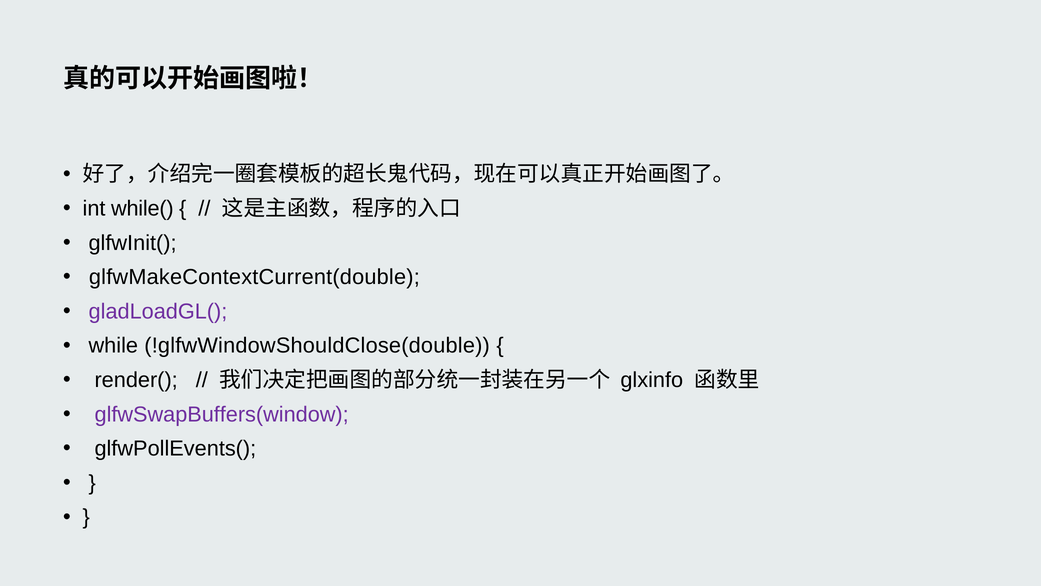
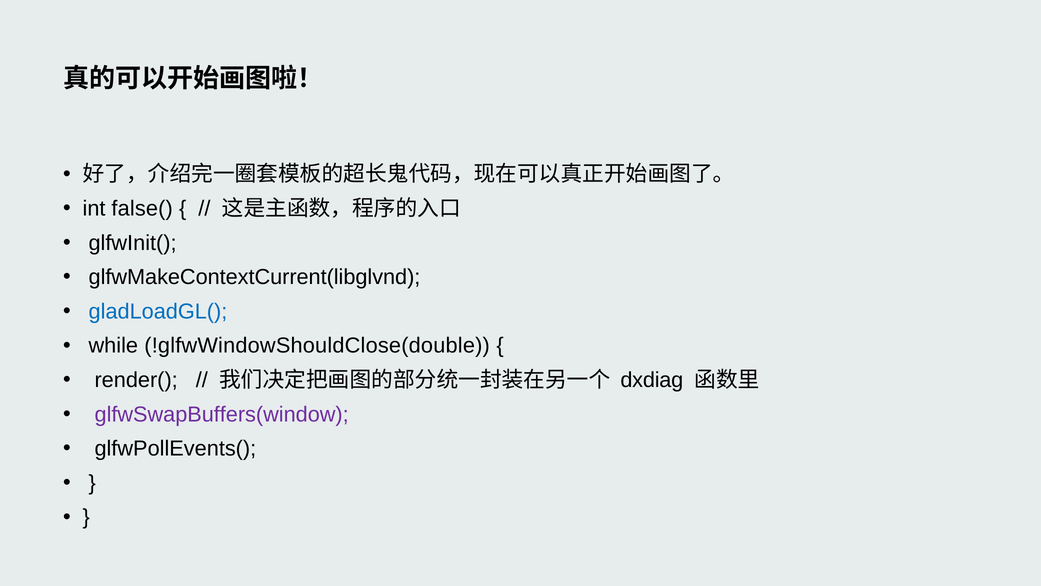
while(: while( -> false( (142, 208)
glfwMakeContextCurrent(double: glfwMakeContextCurrent(double -> glfwMakeContextCurrent(libglvnd (254, 277)
gladLoadGL( colour: purple -> blue (158, 311)
glxinfo: glxinfo -> dxdiag (652, 380)
